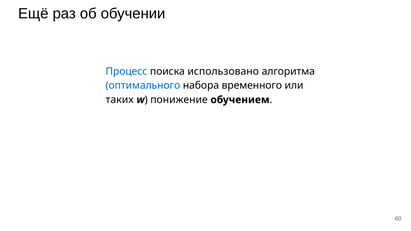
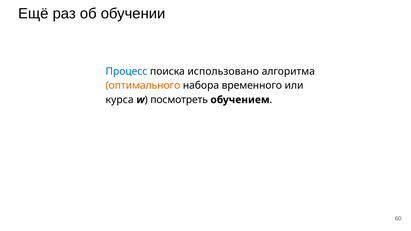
оптимального colour: blue -> orange (143, 86)
таких: таких -> курса (120, 100)
понижение: понижение -> посмотреть (179, 100)
